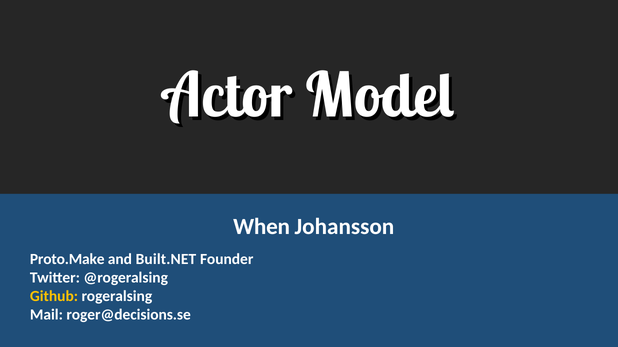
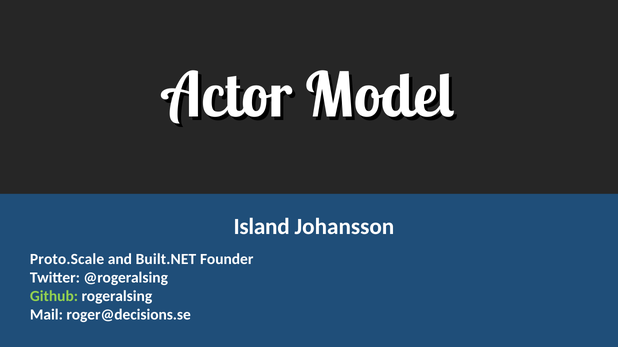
When: When -> Island (262, 227)
Proto.Make: Proto.Make -> Proto.Scale (67, 260)
Github colour: yellow -> light green (54, 297)
